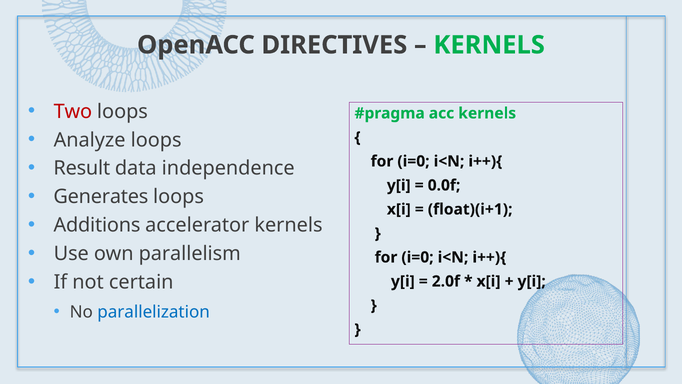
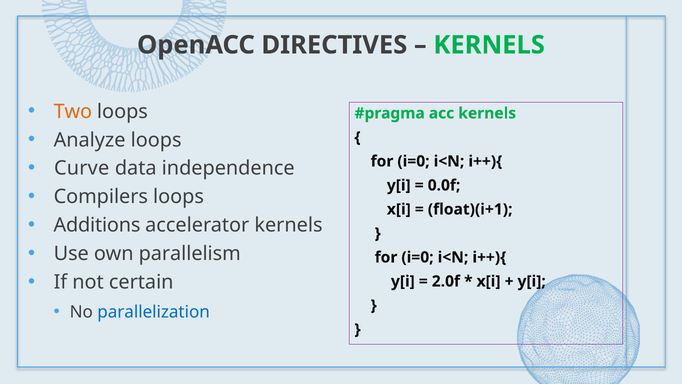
Two colour: red -> orange (73, 111)
Result: Result -> Curve (82, 168)
Generates: Generates -> Compilers (101, 197)
